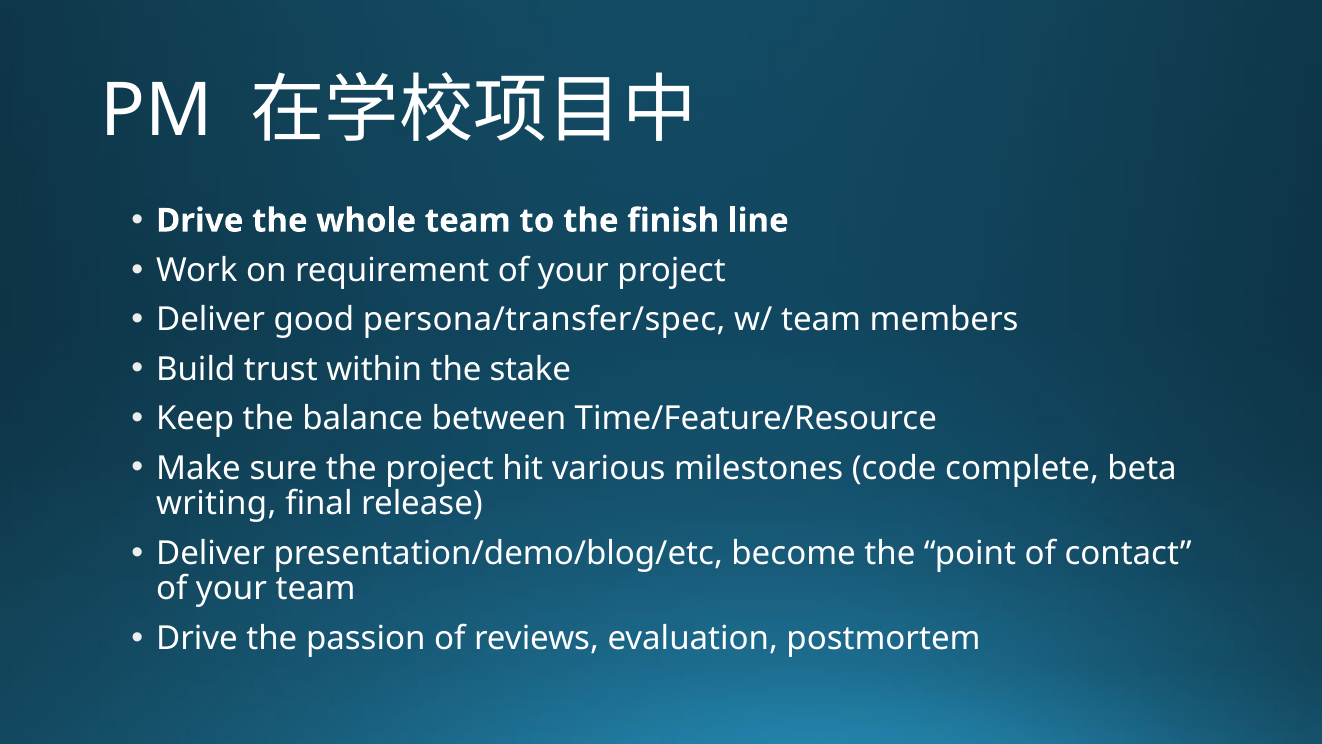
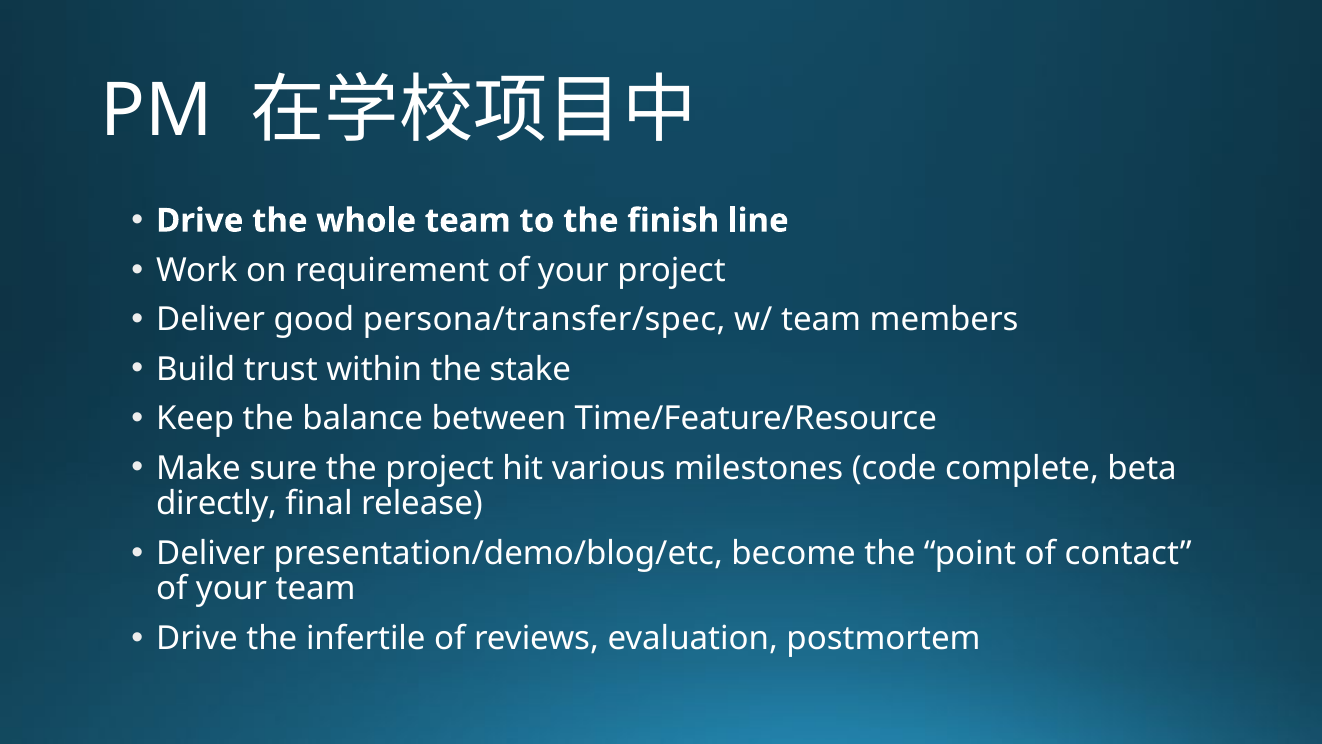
writing: writing -> directly (217, 504)
passion: passion -> infertile (366, 638)
